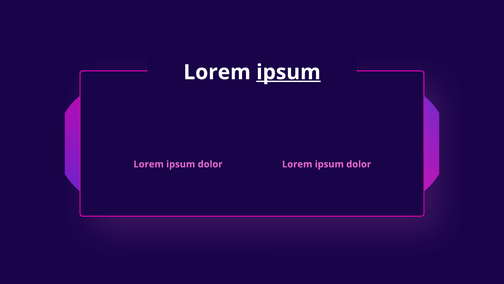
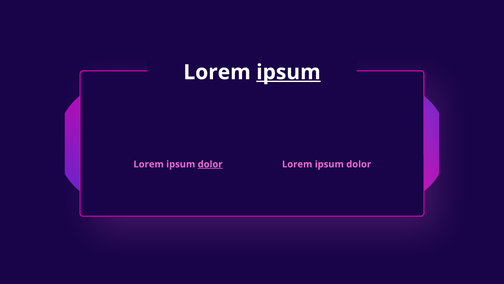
dolor underline: none -> present (210, 164)
